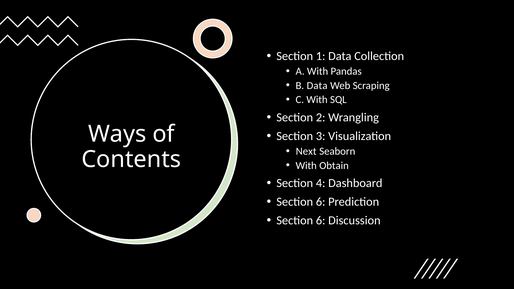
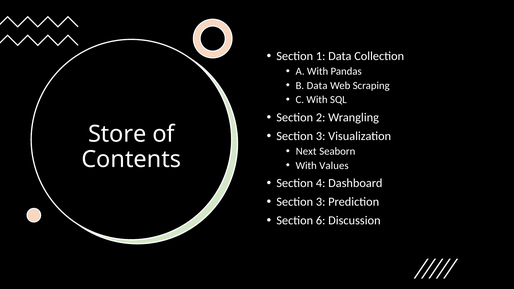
Ways: Ways -> Store (117, 134)
Obtain: Obtain -> Values (334, 166)
6: 6 -> 3 (321, 202)
